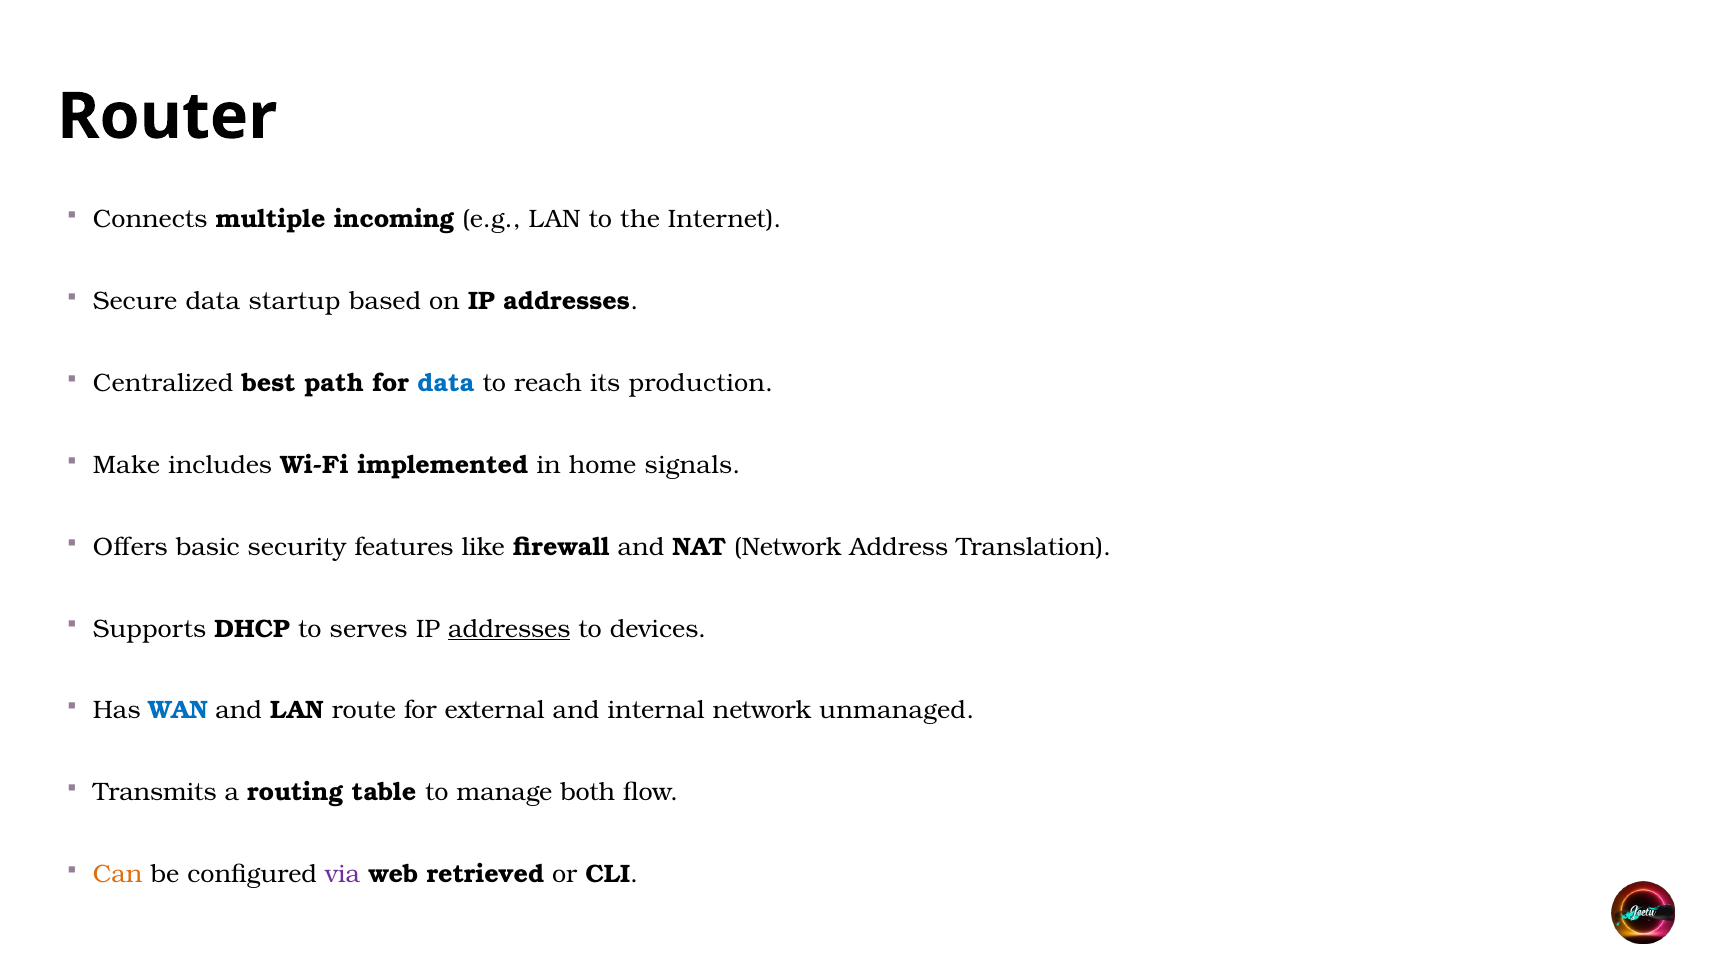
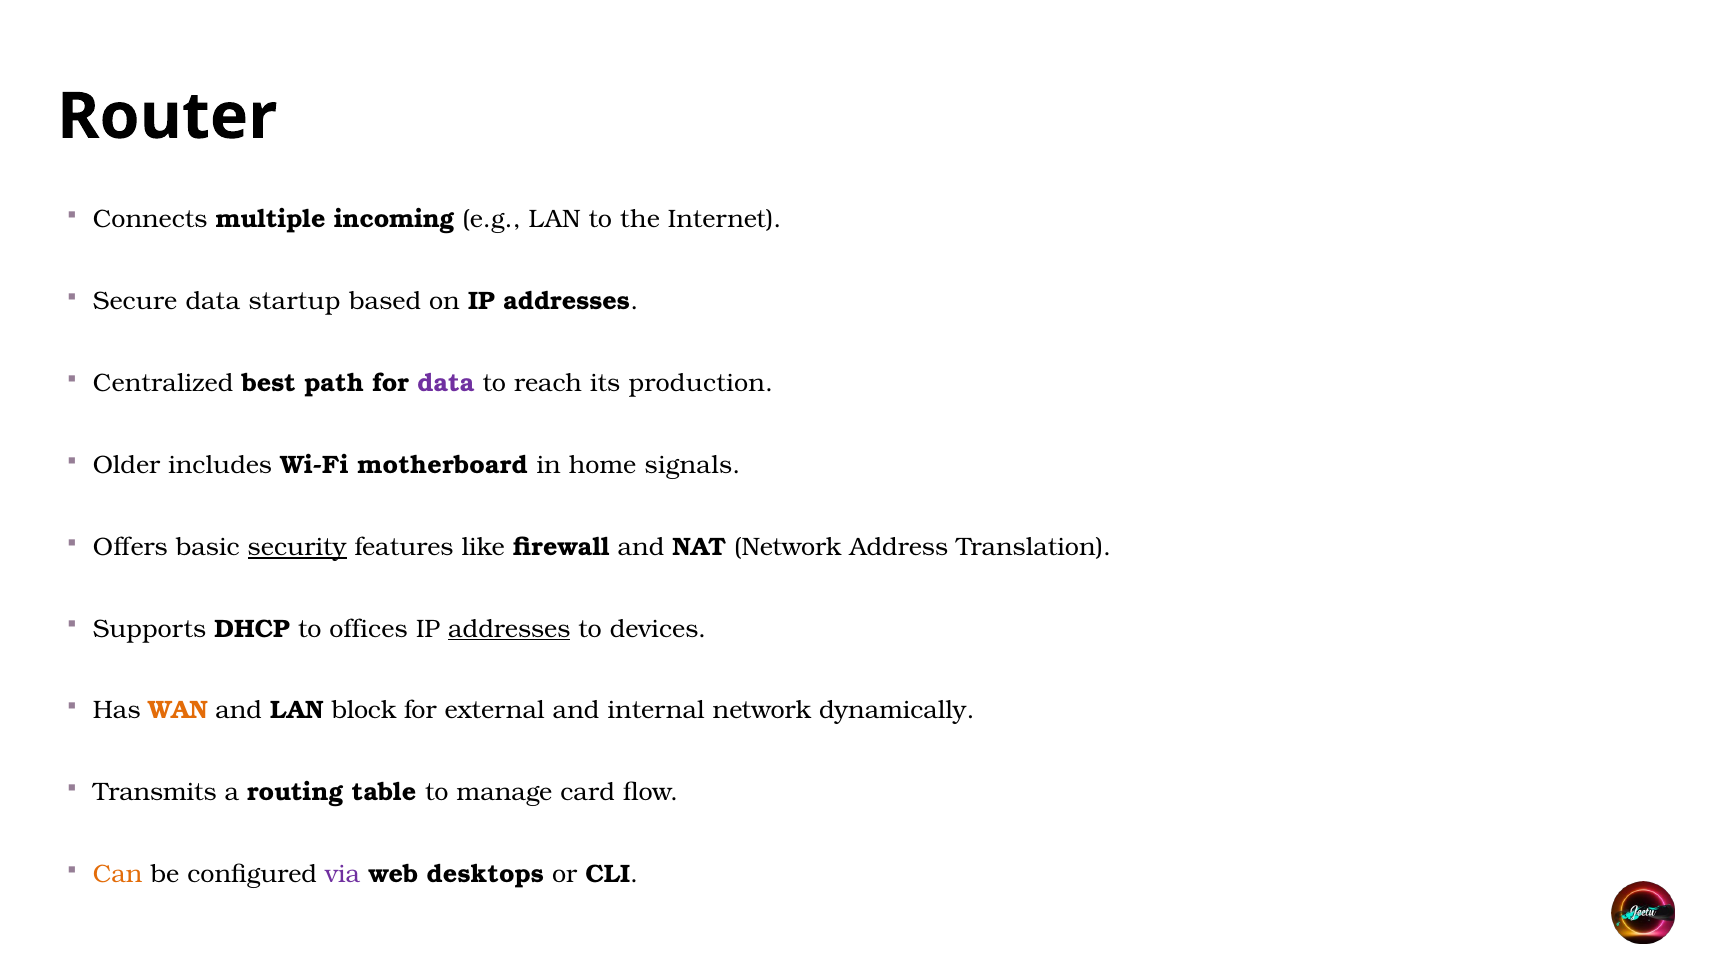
data colour: blue -> purple (446, 383)
Make: Make -> Older (127, 465)
implemented: implemented -> motherboard (443, 465)
security underline: none -> present (297, 547)
serves: serves -> offices (369, 629)
WAN colour: blue -> orange (178, 710)
route: route -> block (364, 710)
unmanaged: unmanaged -> dynamically (897, 710)
both: both -> card (588, 792)
retrieved: retrieved -> desktops (485, 874)
